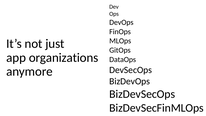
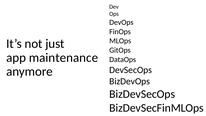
organizations: organizations -> maintenance (63, 58)
